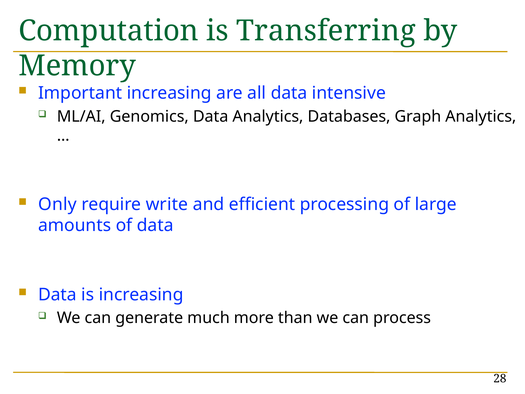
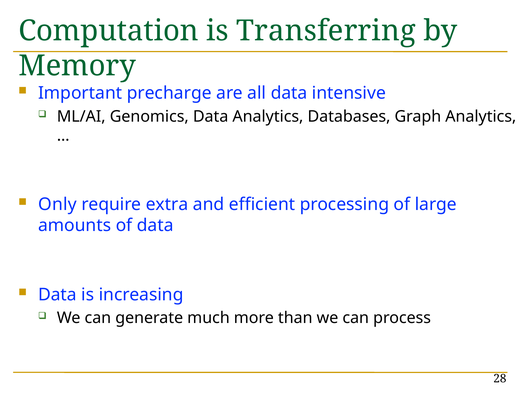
Important increasing: increasing -> precharge (169, 93)
write: write -> extra (167, 204)
